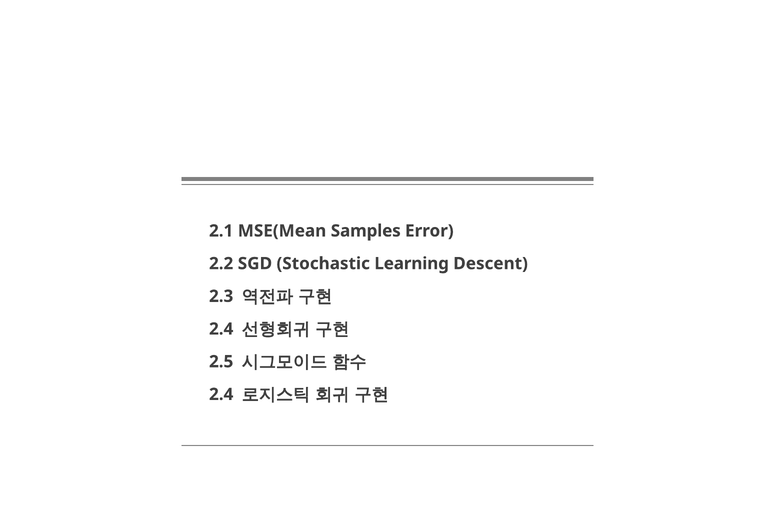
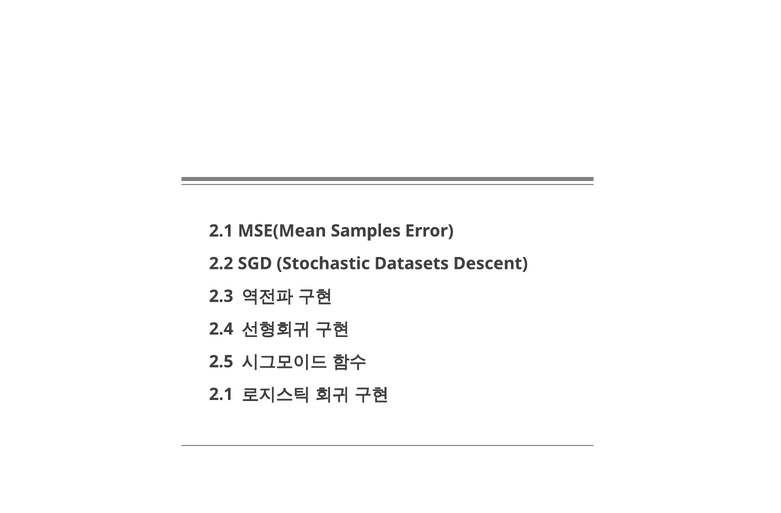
Learning: Learning -> Datasets (412, 264)
2.4: 2.4 -> 2.1 (221, 394)
